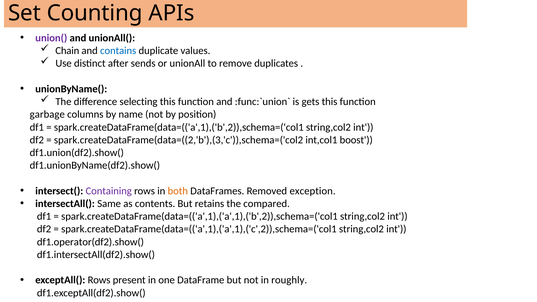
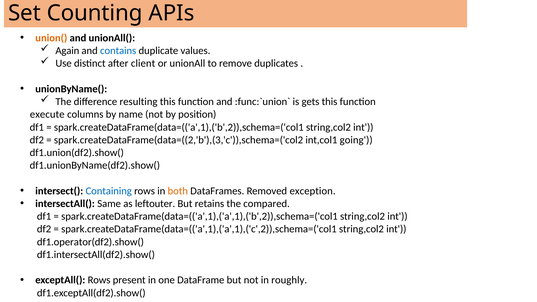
union( colour: purple -> orange (51, 38)
Chain: Chain -> Again (67, 51)
sends: sends -> client (143, 63)
selecting: selecting -> resulting (138, 102)
garbage: garbage -> execute (47, 114)
boost: boost -> going (356, 140)
Containing colour: purple -> blue (109, 191)
contents: contents -> leftouter (155, 204)
